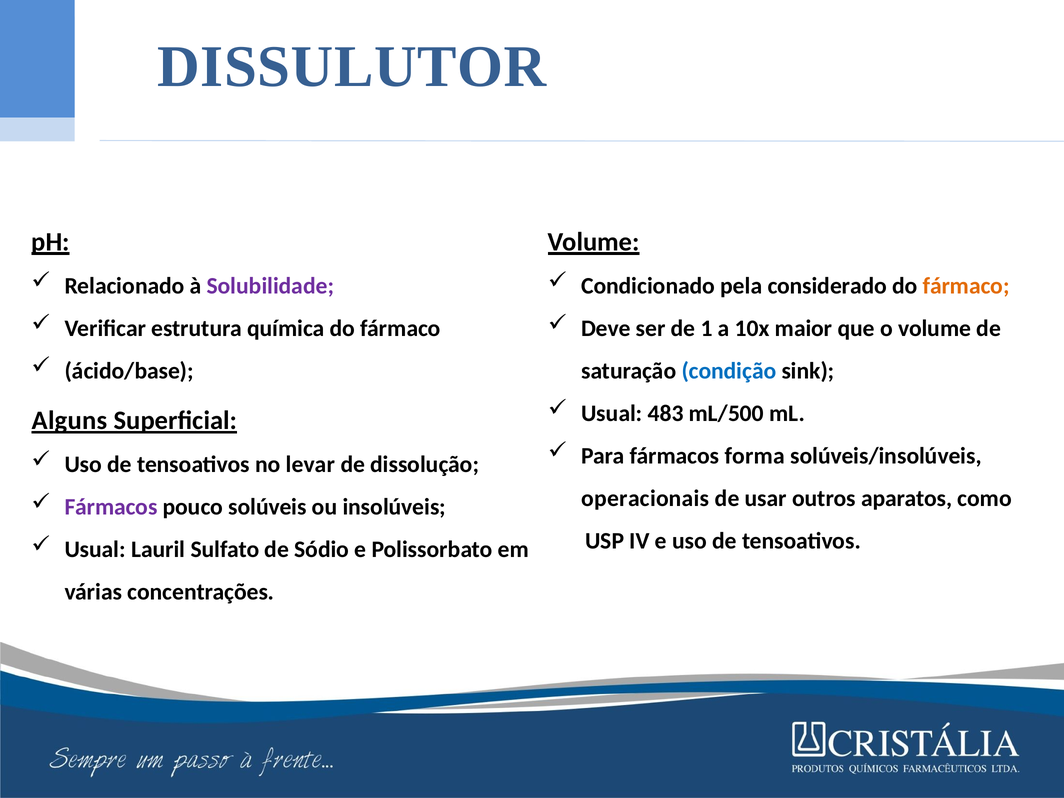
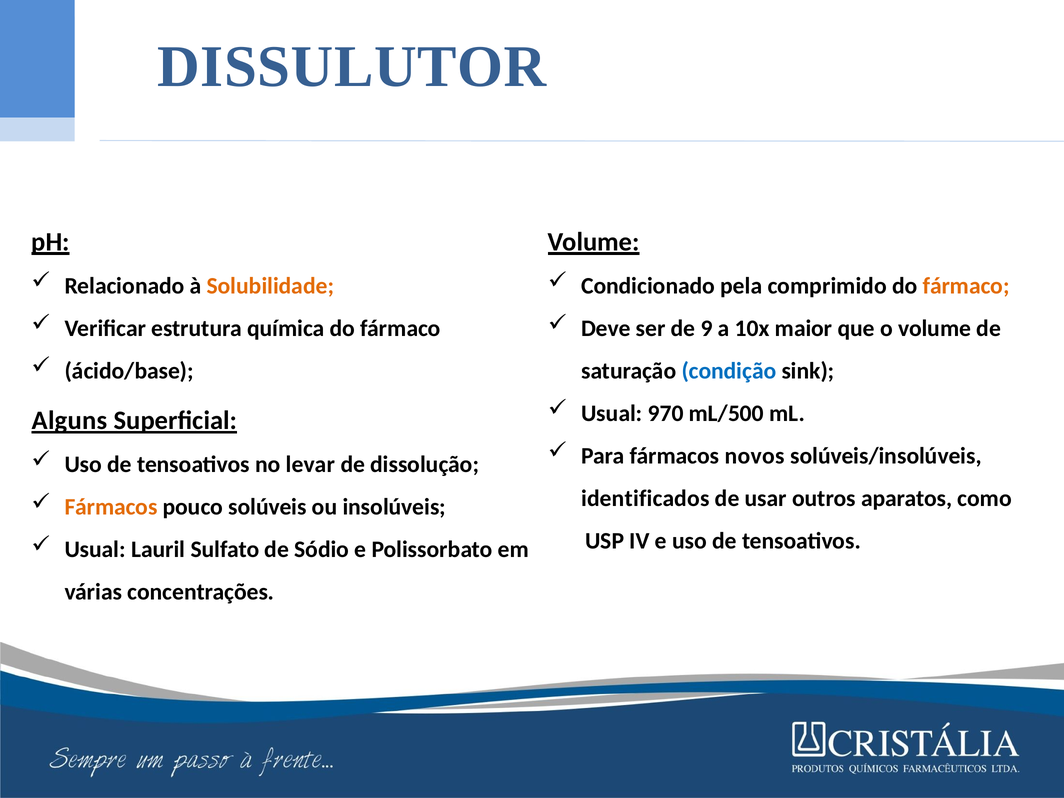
Solubilidade colour: purple -> orange (270, 286)
considerado: considerado -> comprimido (827, 286)
1: 1 -> 9 (707, 329)
483: 483 -> 970 (666, 414)
forma: forma -> novos (755, 456)
operacionais: operacionais -> identificados (645, 499)
Fármacos colour: purple -> orange (111, 507)
